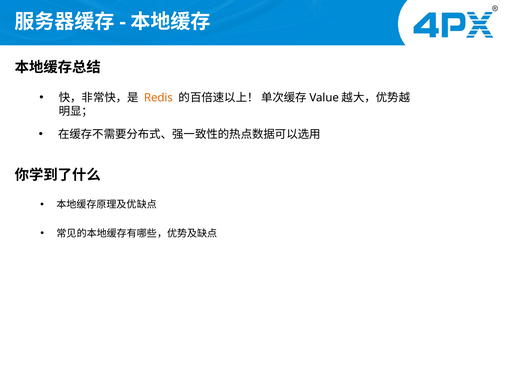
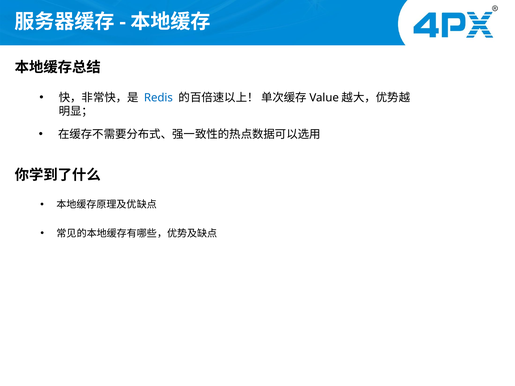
Redis colour: orange -> blue (158, 98)
